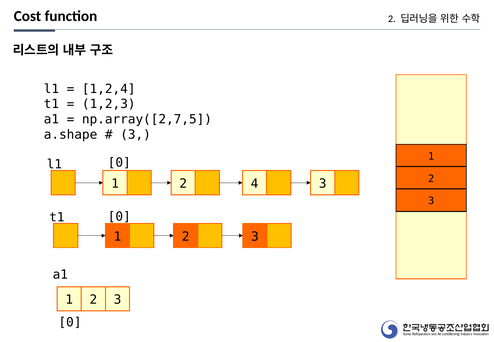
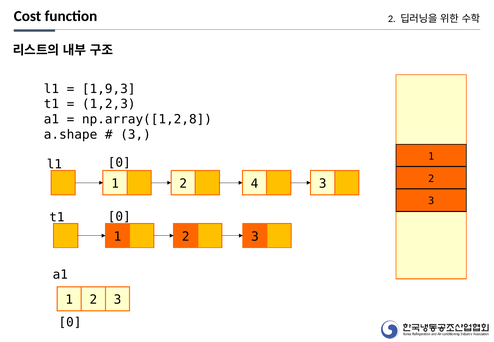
1,2,4: 1,2,4 -> 1,9,3 (109, 89)
np.array([2,7,5: np.array([2,7,5 -> np.array([1,2,8 (147, 119)
